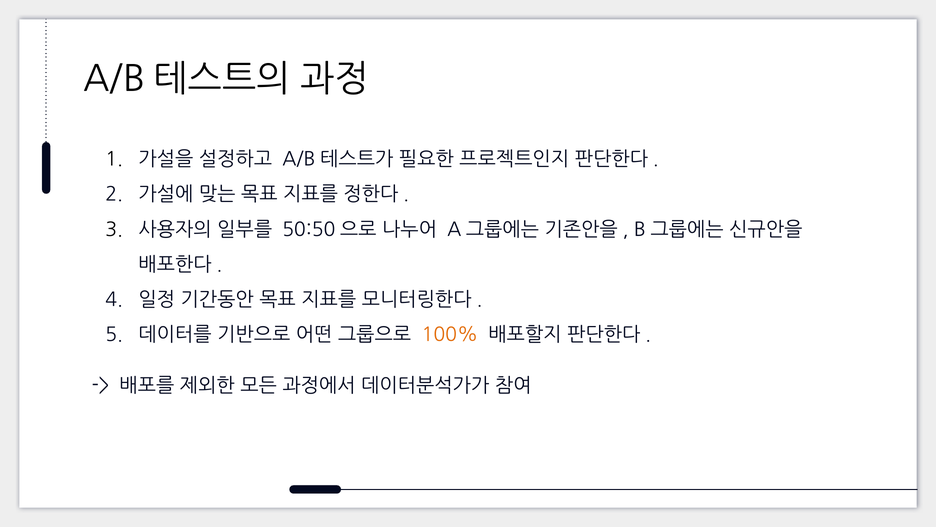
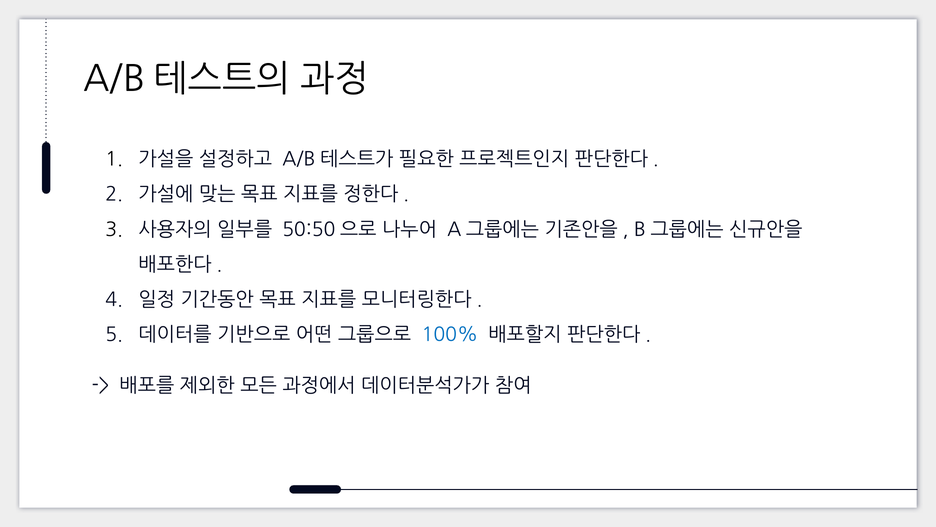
100% colour: orange -> blue (450, 335)
